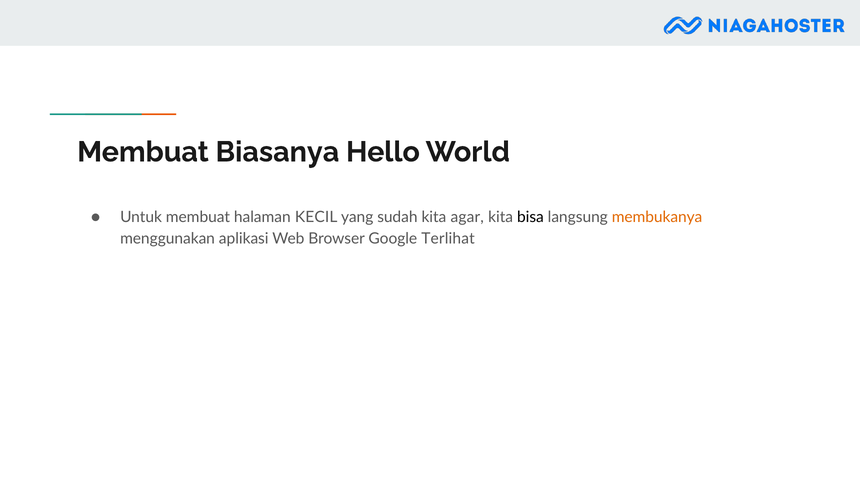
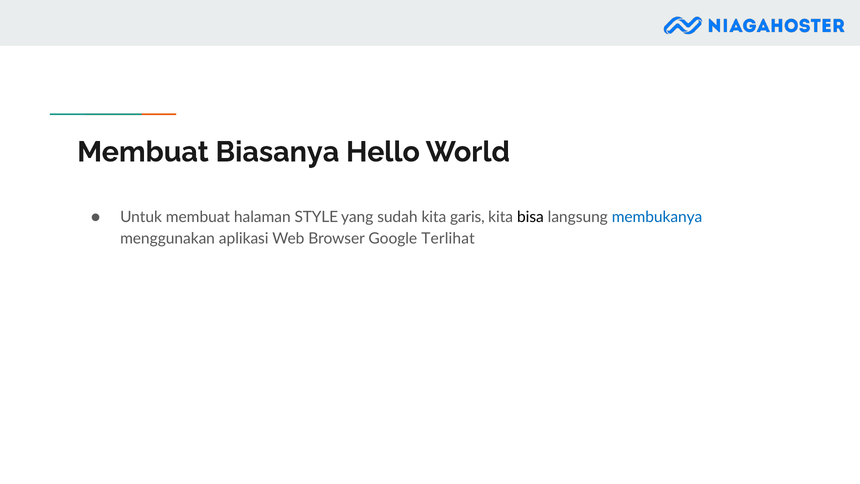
KECIL: KECIL -> STYLE (316, 217)
agar: agar -> garis (467, 217)
membukanya colour: orange -> blue (657, 217)
